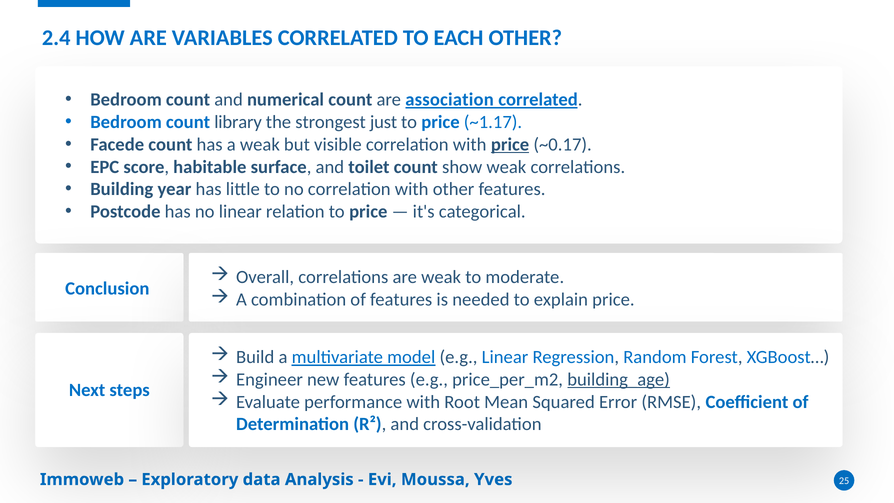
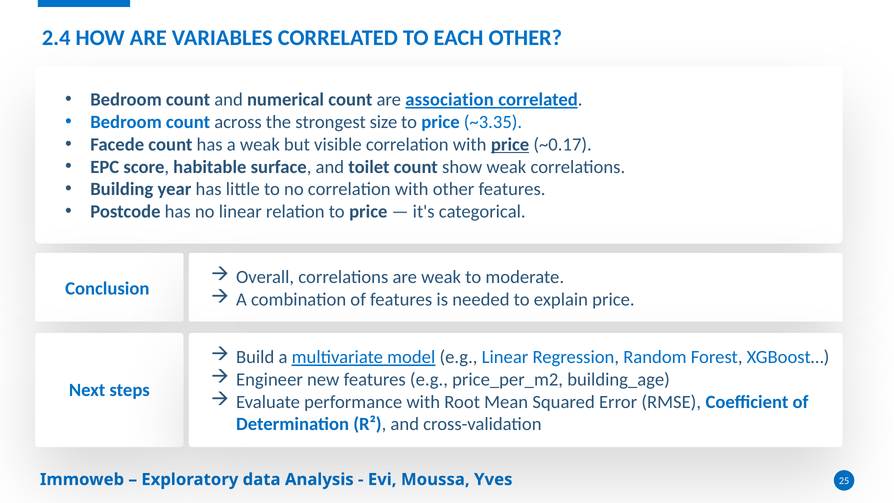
library: library -> across (238, 122)
just: just -> size (384, 122)
~1.17: ~1.17 -> ~3.35 (493, 122)
building_age underline: present -> none (619, 380)
